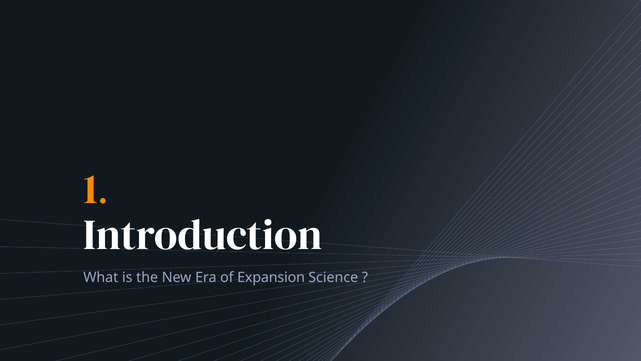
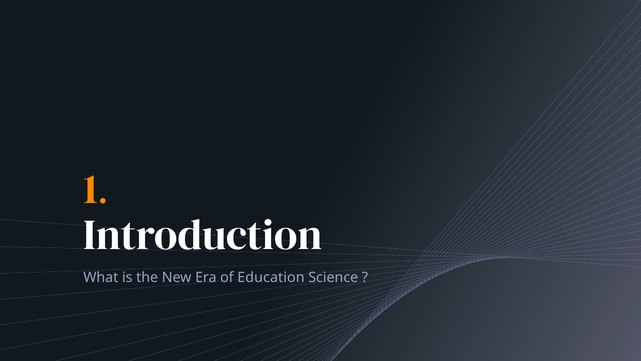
Expansion: Expansion -> Education (271, 277)
